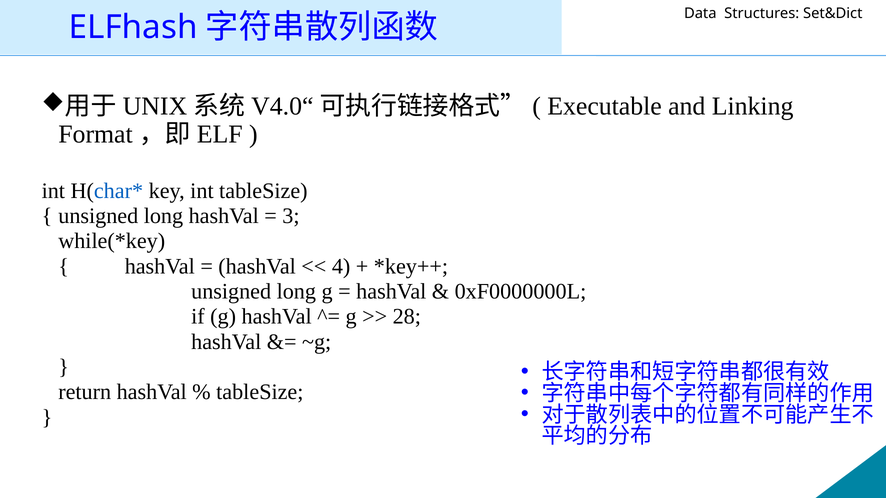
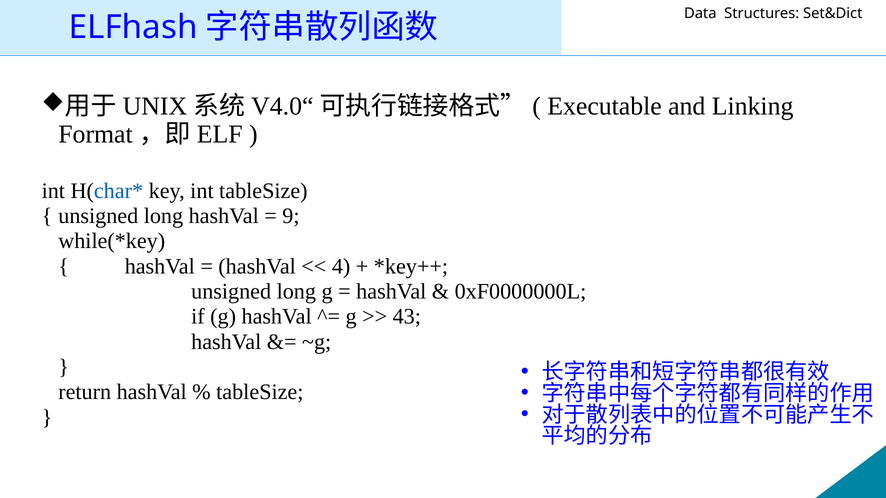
3: 3 -> 9 (291, 216)
28: 28 -> 43 (407, 317)
